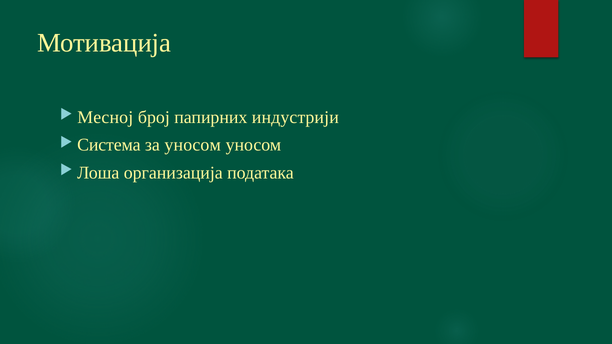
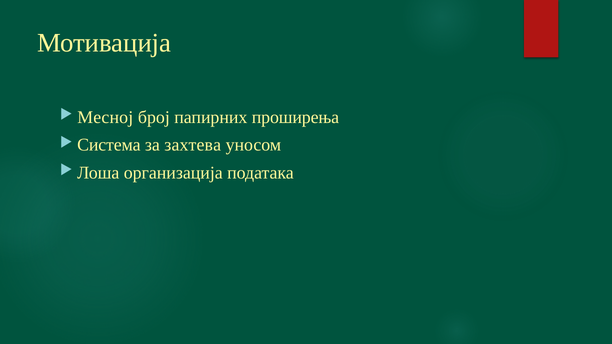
индустрији: индустрији -> проширења (295, 117)
за уносом: уносом -> захтева (193, 145)
